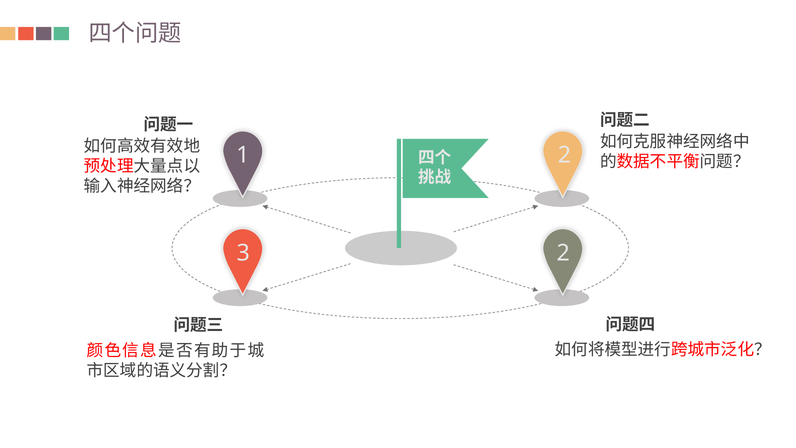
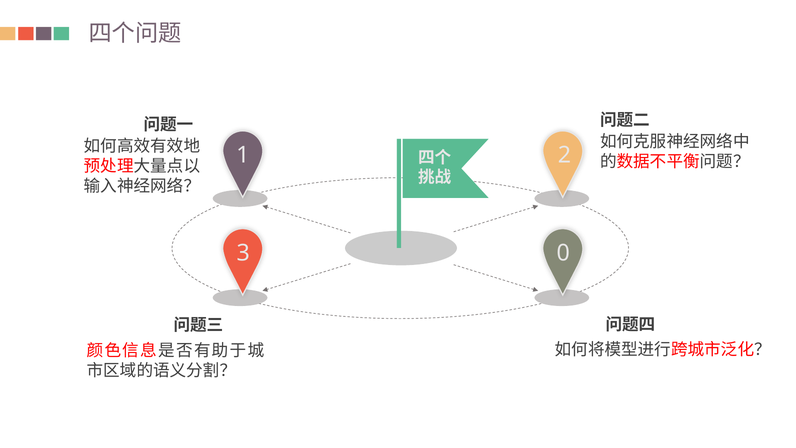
3 2: 2 -> 0 (563, 253)
